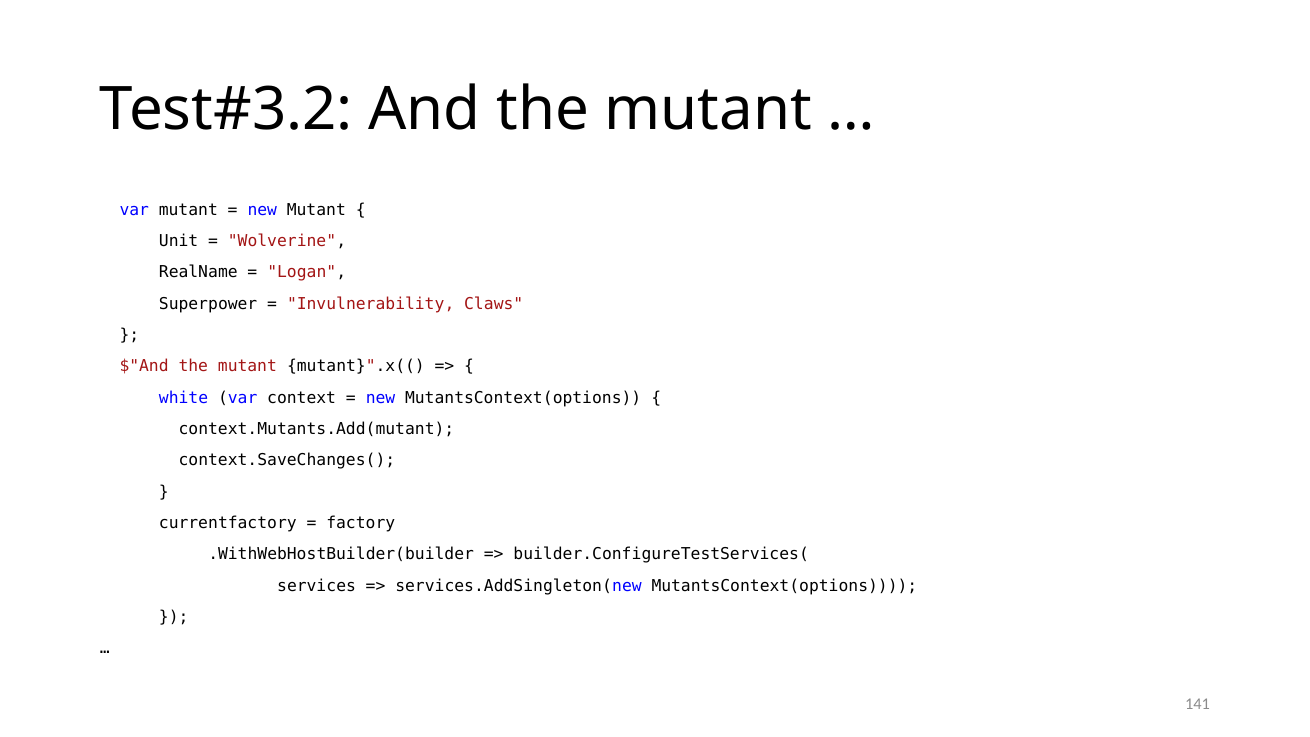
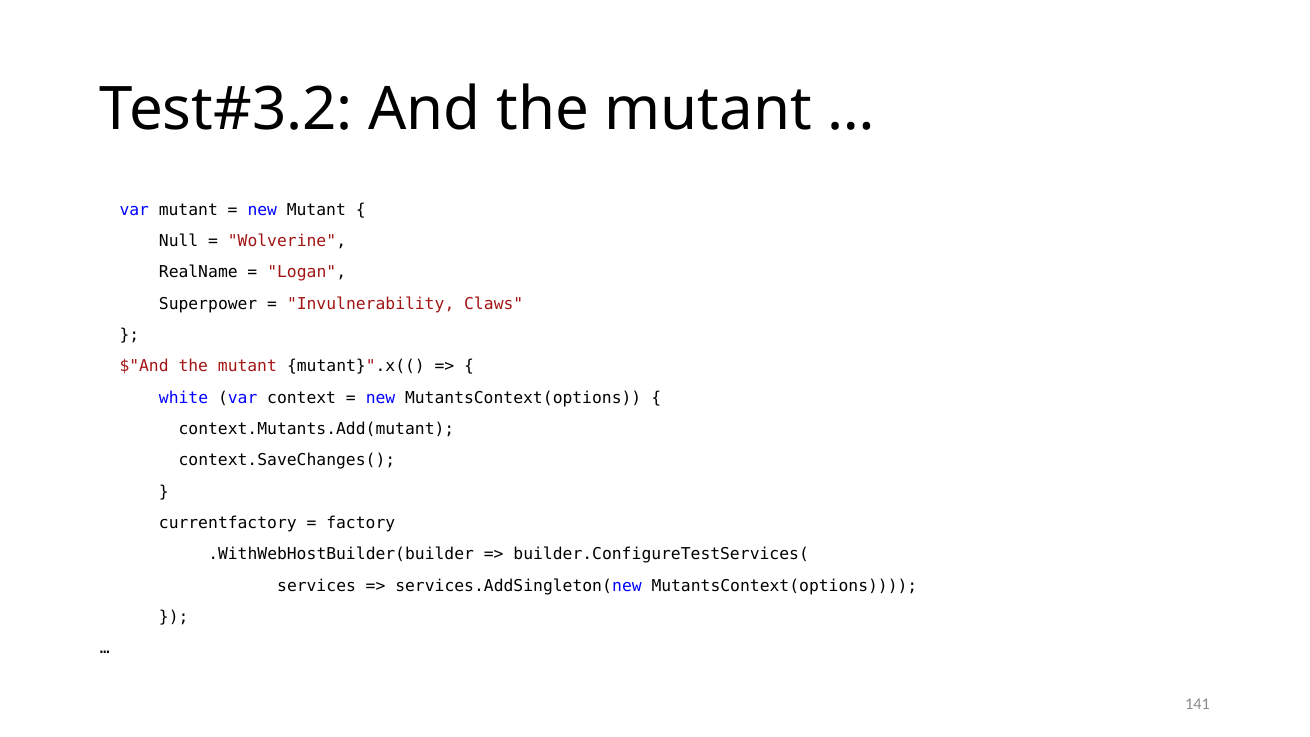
Unit: Unit -> Null (179, 241)
